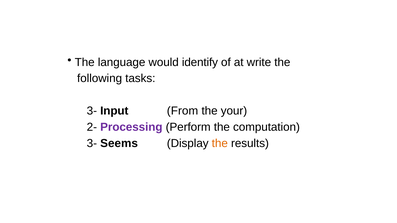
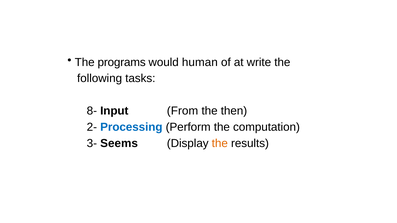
language: language -> programs (122, 62)
identify: identify -> human (200, 62)
3-: 3- -> 8- (92, 111)
your: your -> then (234, 111)
Processing colour: purple -> blue (131, 127)
